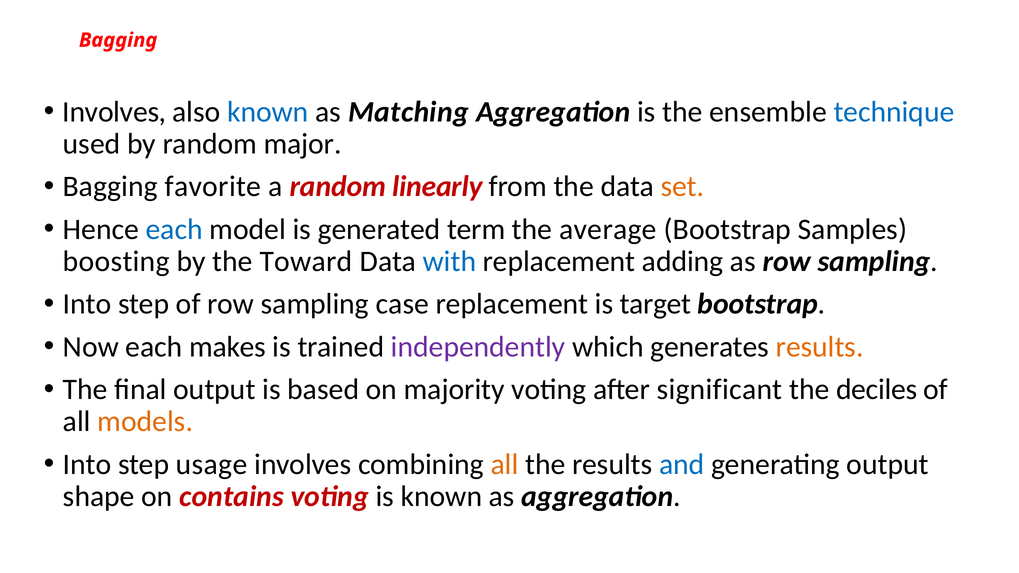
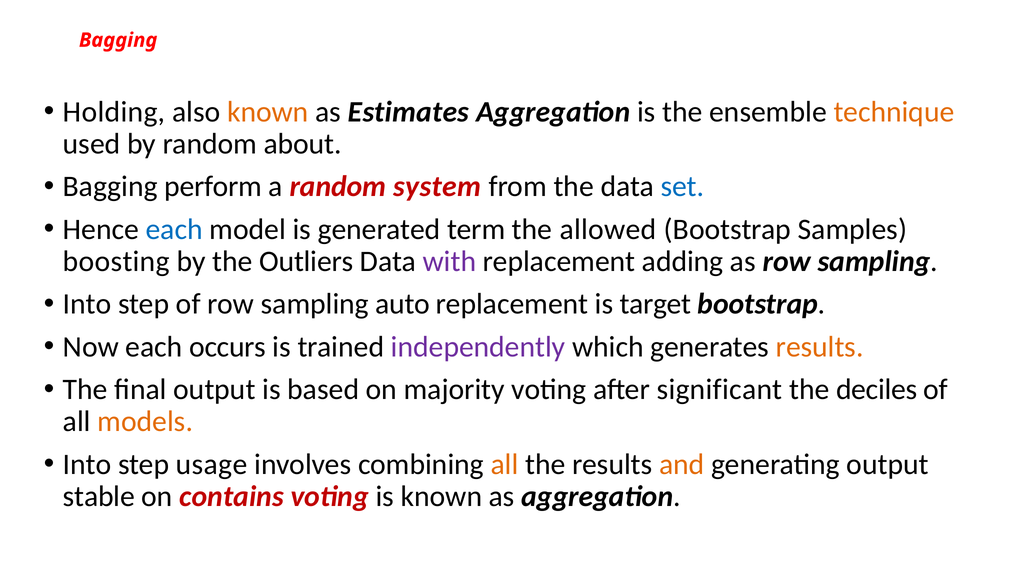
Involves: Involves -> Holding (114, 112)
known colour: blue -> orange (268, 112)
Matching: Matching -> Estimates (408, 112)
technique colour: blue -> orange (894, 112)
major: major -> about (303, 144)
favorite: favorite -> perform (213, 187)
linearly: linearly -> system (437, 187)
set colour: orange -> blue (682, 187)
average: average -> allowed (608, 229)
Toward: Toward -> Outliers (306, 261)
with colour: blue -> purple (449, 261)
case: case -> auto (403, 304)
makes: makes -> occurs (228, 347)
and colour: blue -> orange (682, 464)
shape: shape -> stable (99, 497)
